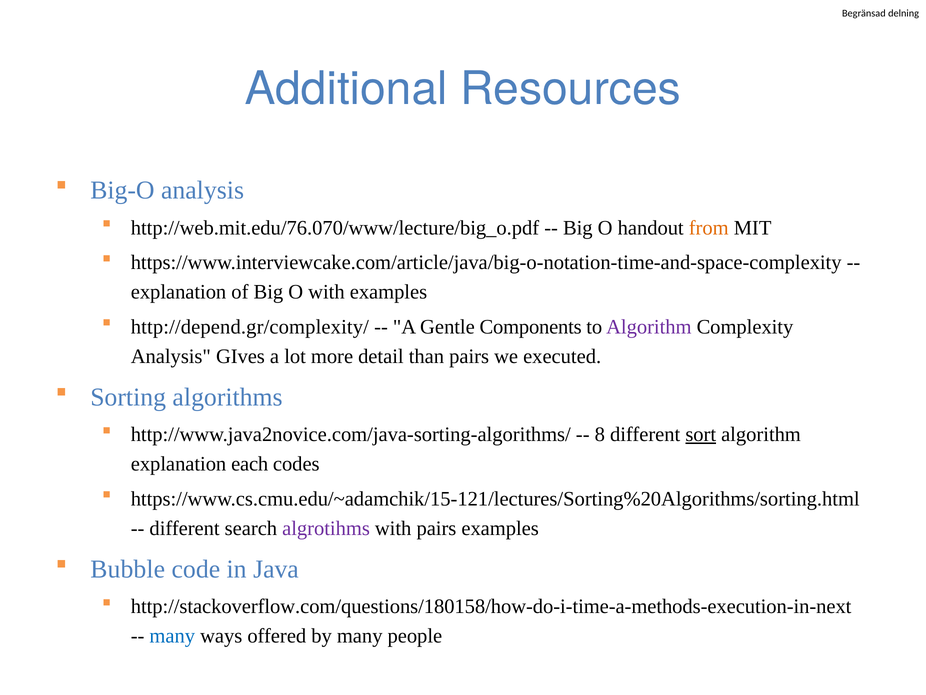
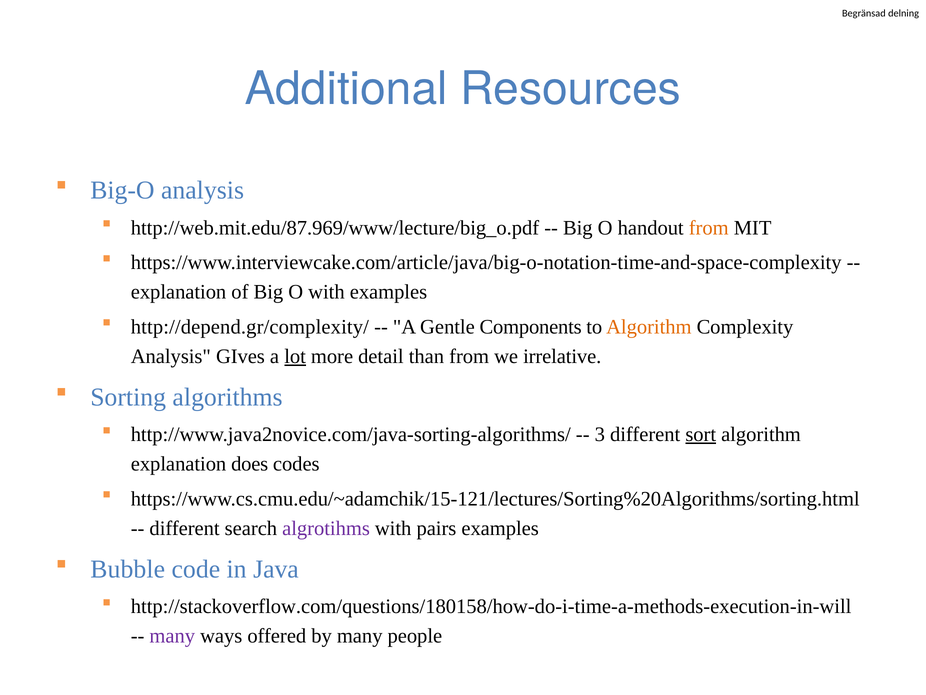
http://web.mit.edu/76.070/www/lecture/big_o.pdf: http://web.mit.edu/76.070/www/lecture/big_o.pdf -> http://web.mit.edu/87.969/www/lecture/big_o.pdf (335, 228)
Algorithm colour: purple -> orange (649, 327)
lot underline: none -> present (295, 356)
than pairs: pairs -> from (469, 356)
executed: executed -> irrelative (562, 356)
8: 8 -> 3 (600, 434)
each: each -> does (250, 464)
http://stackoverflow.com/questions/180158/how-do-i-time-a-methods-execution-in-next: http://stackoverflow.com/questions/180158/how-do-i-time-a-methods-execution-in-next -> http://stackoverflow.com/questions/180158/how-do-i-time-a-methods-execution-in-will (491, 606)
many colour: blue -> purple (172, 636)
